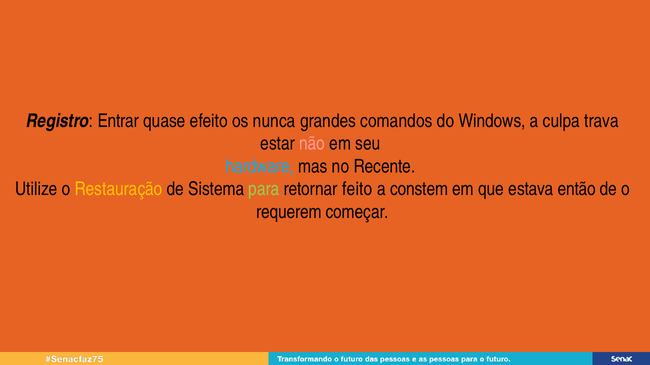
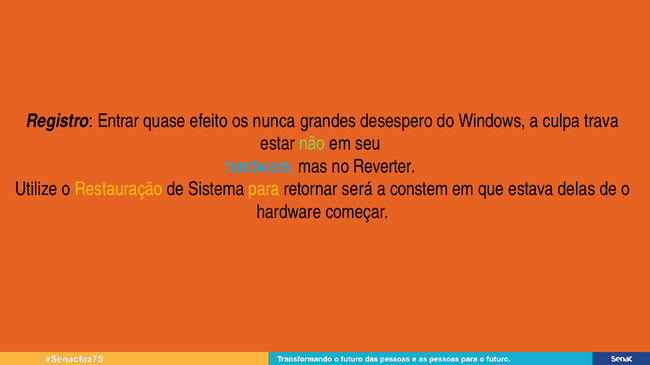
comandos: comandos -> desespero (397, 121)
não colour: pink -> light green (312, 144)
Recente: Recente -> Reverter (385, 167)
para colour: light green -> yellow (264, 189)
feito: feito -> será (357, 189)
então: então -> delas (577, 189)
requerem: requerem -> hardware (289, 212)
